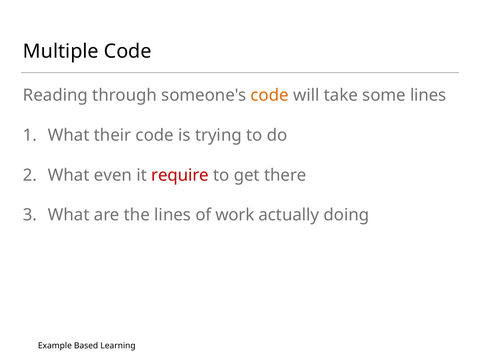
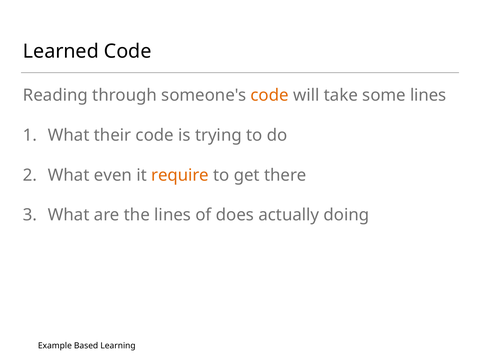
Multiple: Multiple -> Learned (61, 51)
require colour: red -> orange (180, 175)
work: work -> does (235, 215)
